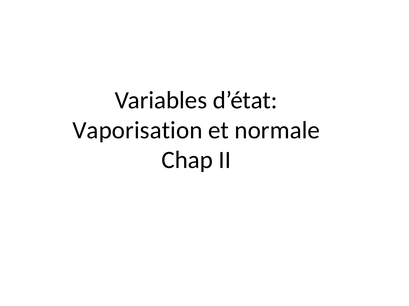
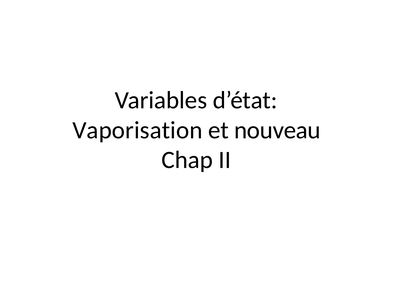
normale: normale -> nouveau (277, 130)
